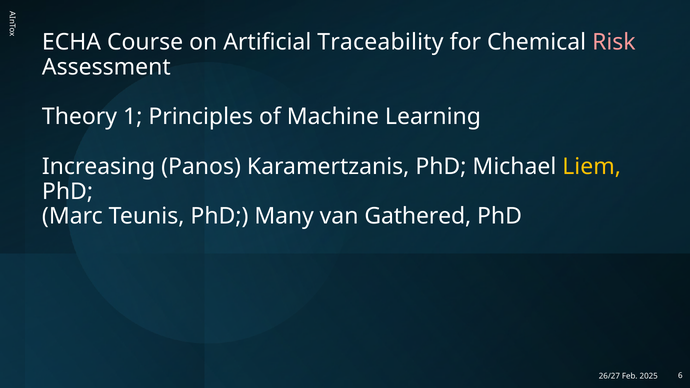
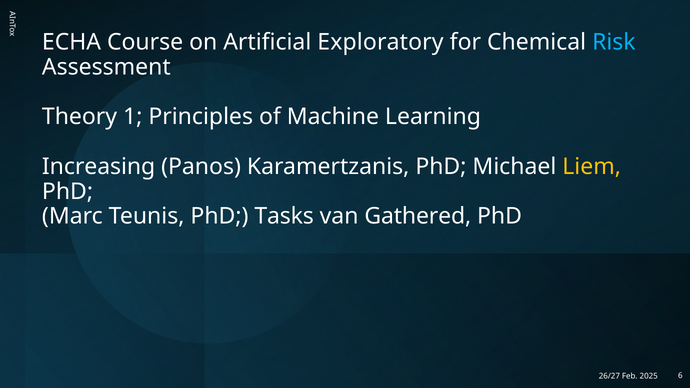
Traceability: Traceability -> Exploratory (380, 42)
Risk colour: pink -> light blue (614, 42)
Many: Many -> Tasks (284, 216)
